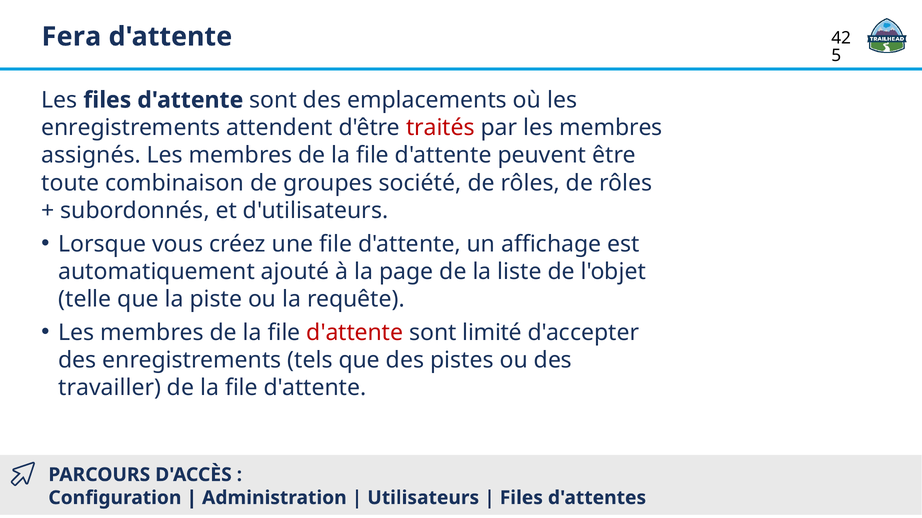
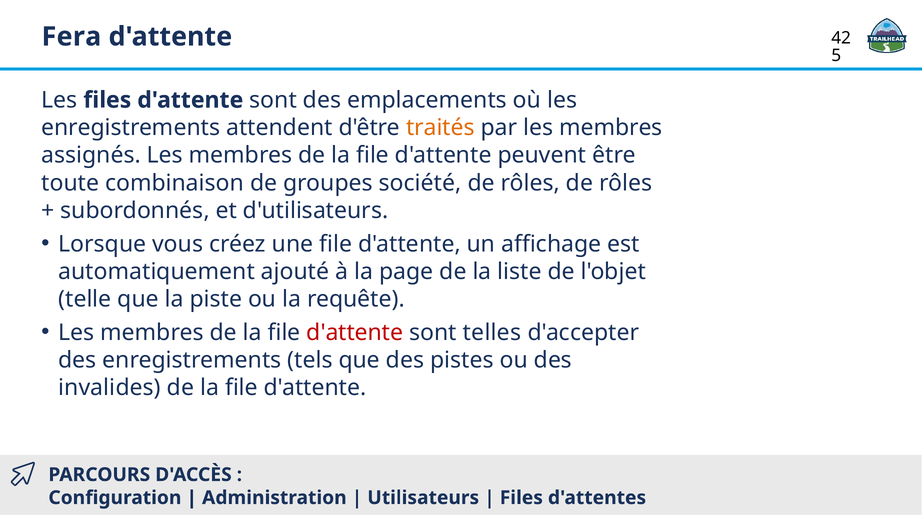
traités colour: red -> orange (440, 128)
limité: limité -> telles (492, 333)
travailler: travailler -> invalides (110, 388)
